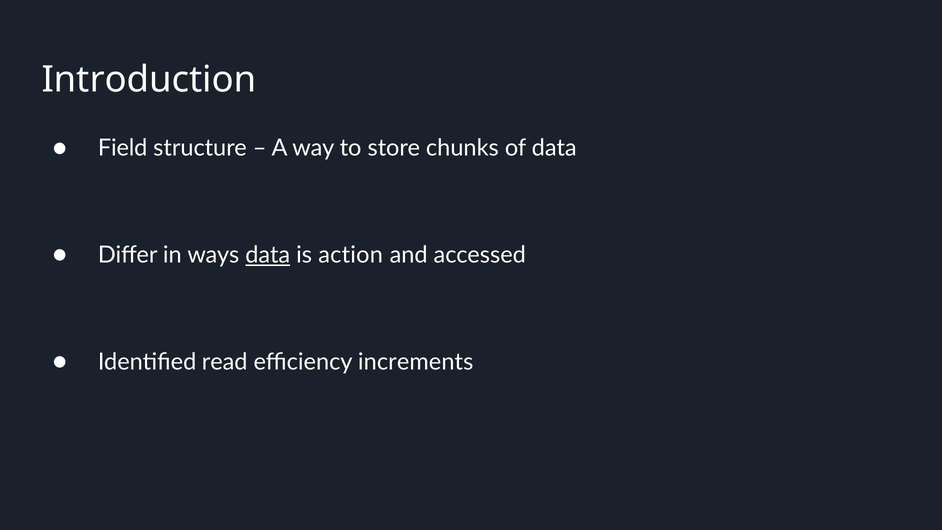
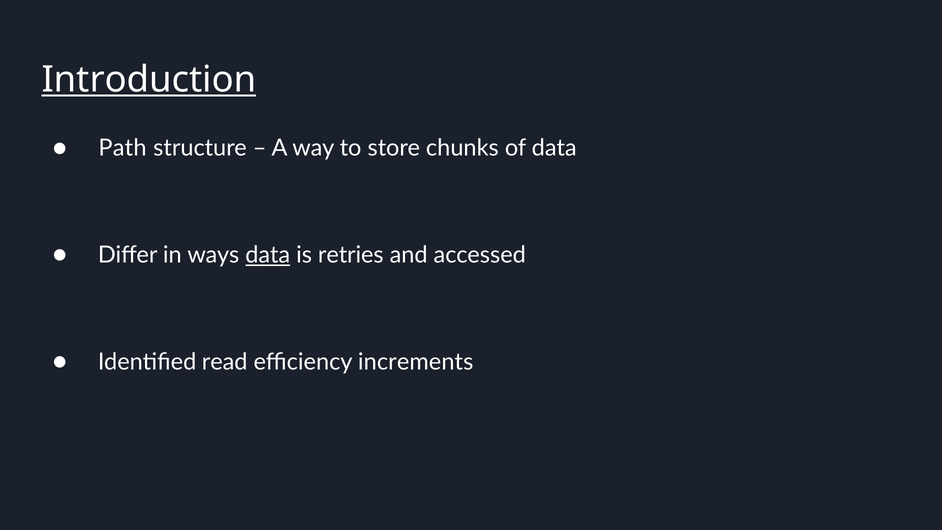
Introduction underline: none -> present (149, 80)
Field: Field -> Path (122, 148)
action: action -> retries (351, 255)
